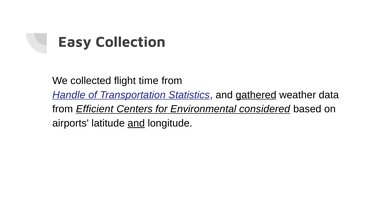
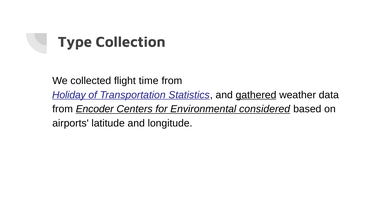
Easy: Easy -> Type (75, 42)
Handle: Handle -> Holiday (69, 95)
Efficient: Efficient -> Encoder (95, 109)
and underline: present -> none (136, 124)
